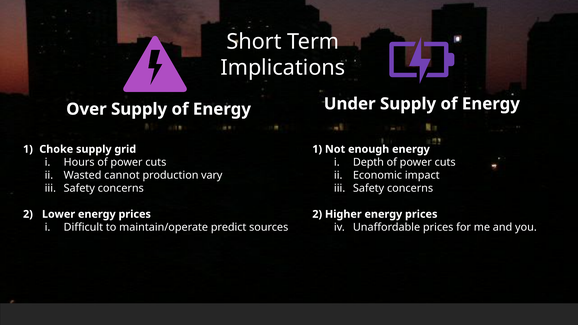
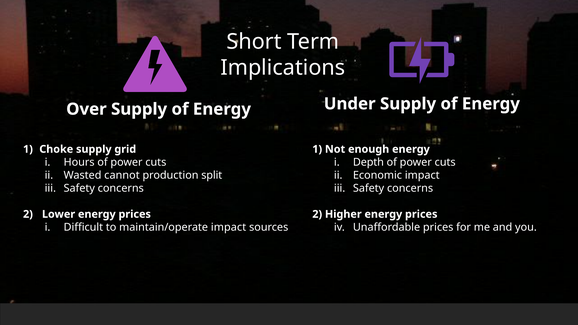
vary: vary -> split (212, 175)
maintain/operate predict: predict -> impact (229, 227)
